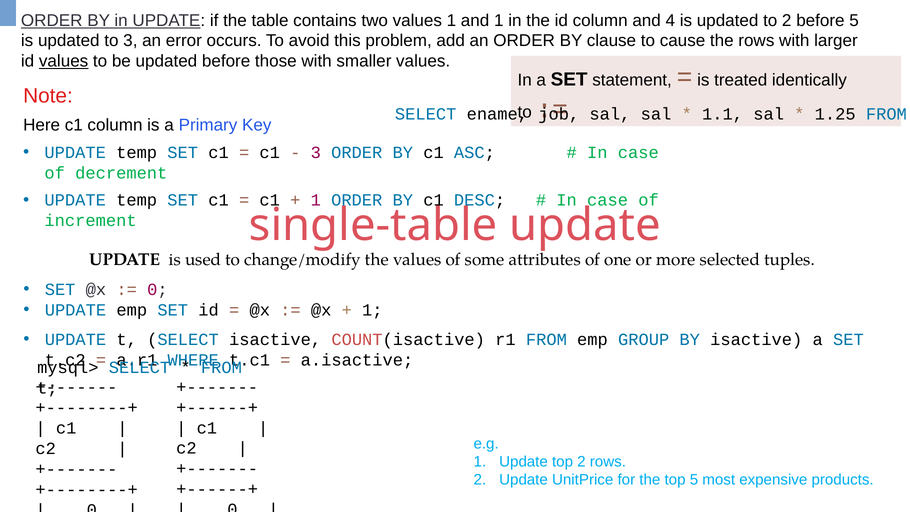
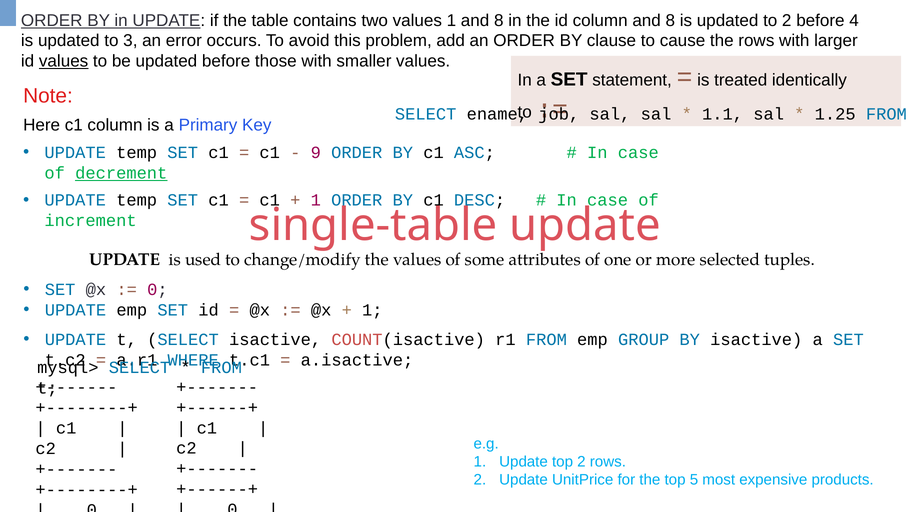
1 and 1: 1 -> 8 (499, 20)
column and 4: 4 -> 8 (670, 20)
before 5: 5 -> 4 (854, 20)
3: 3 -> 9 (316, 152)
decrement underline: none -> present (121, 173)
